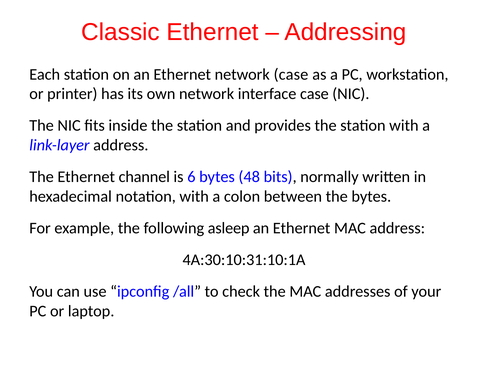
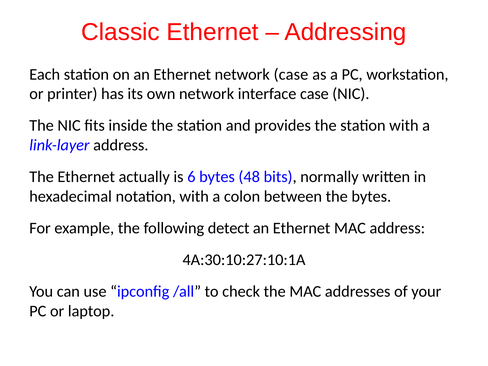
channel: channel -> actually (144, 177)
asleep: asleep -> detect (229, 228)
4A:30:10:31:10:1A: 4A:30:10:31:10:1A -> 4A:30:10:27:10:1A (244, 260)
